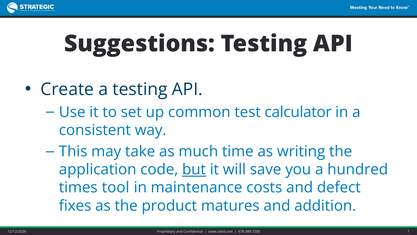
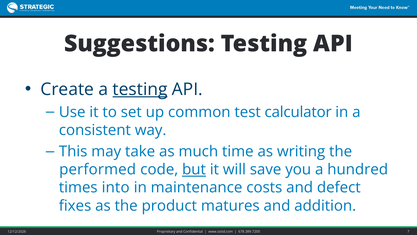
testing underline: none -> present (140, 89)
application: application -> performed (98, 169)
tool: tool -> into (116, 187)
